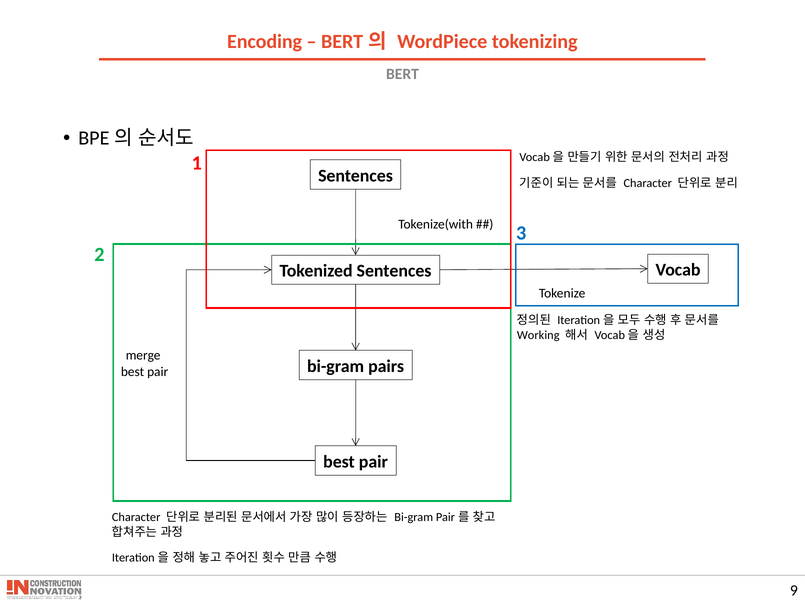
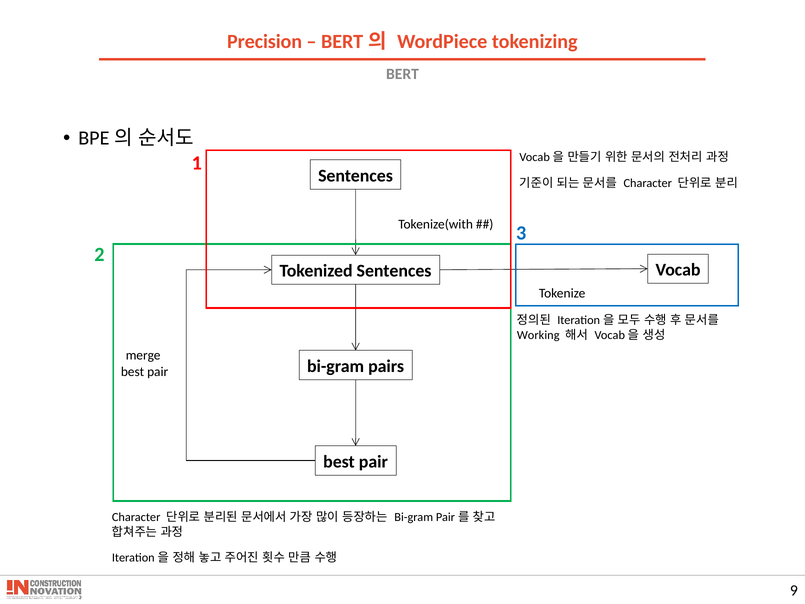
Encoding: Encoding -> Precision (265, 42)
